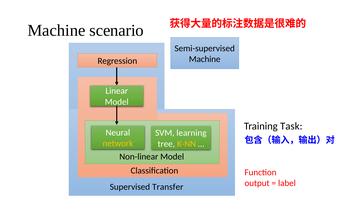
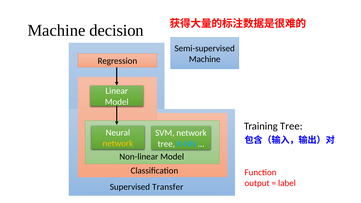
scenario: scenario -> decision (117, 30)
Training Task: Task -> Tree (291, 126)
SVM learning: learning -> network (192, 133)
K-NN colour: yellow -> light blue (187, 144)
